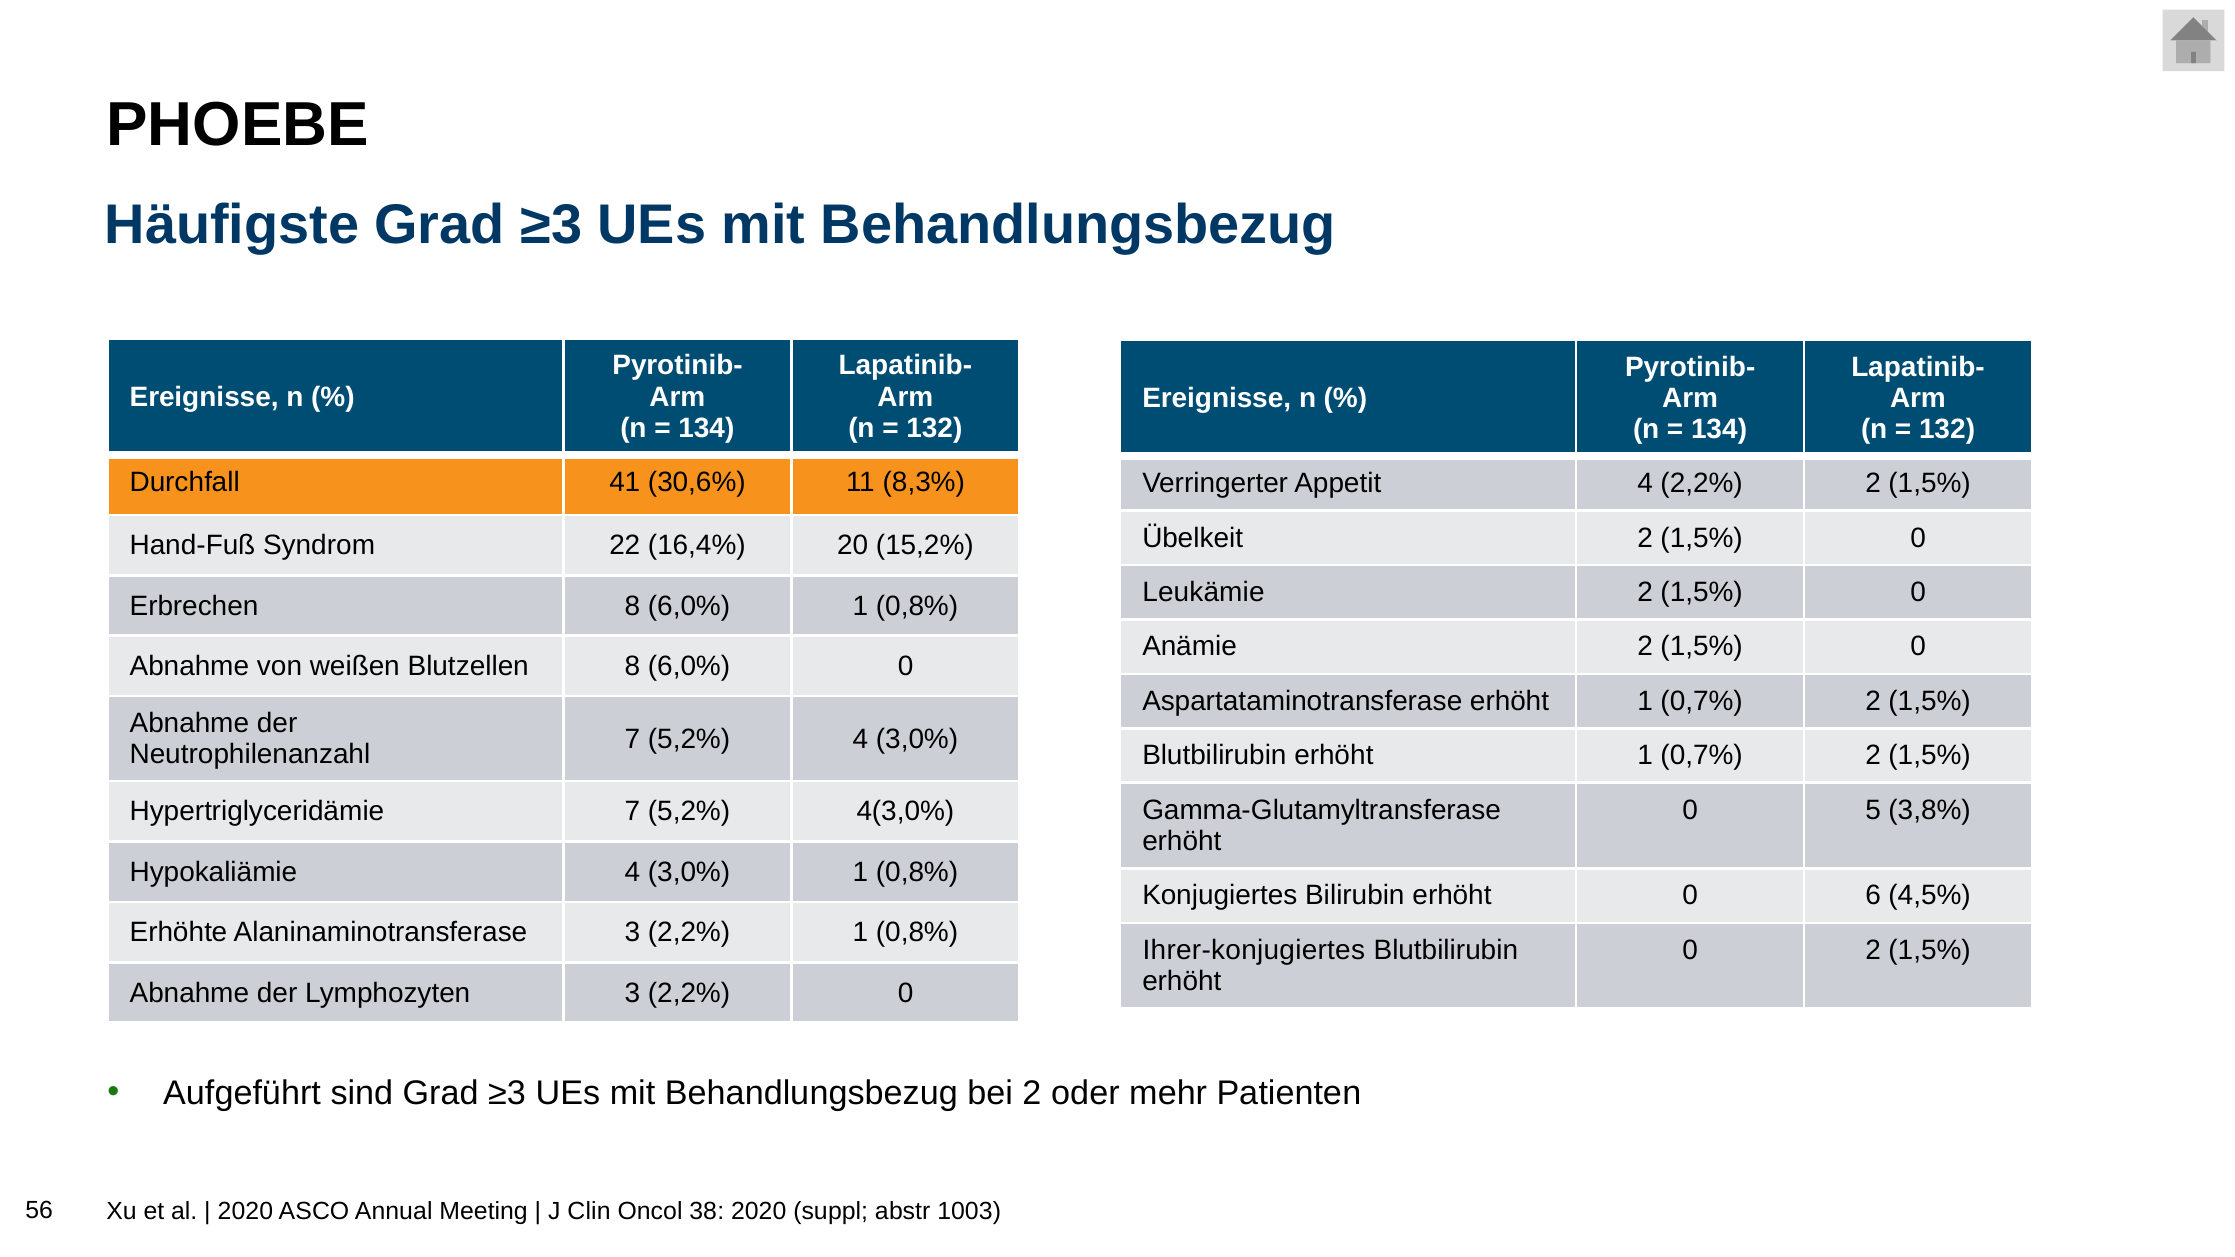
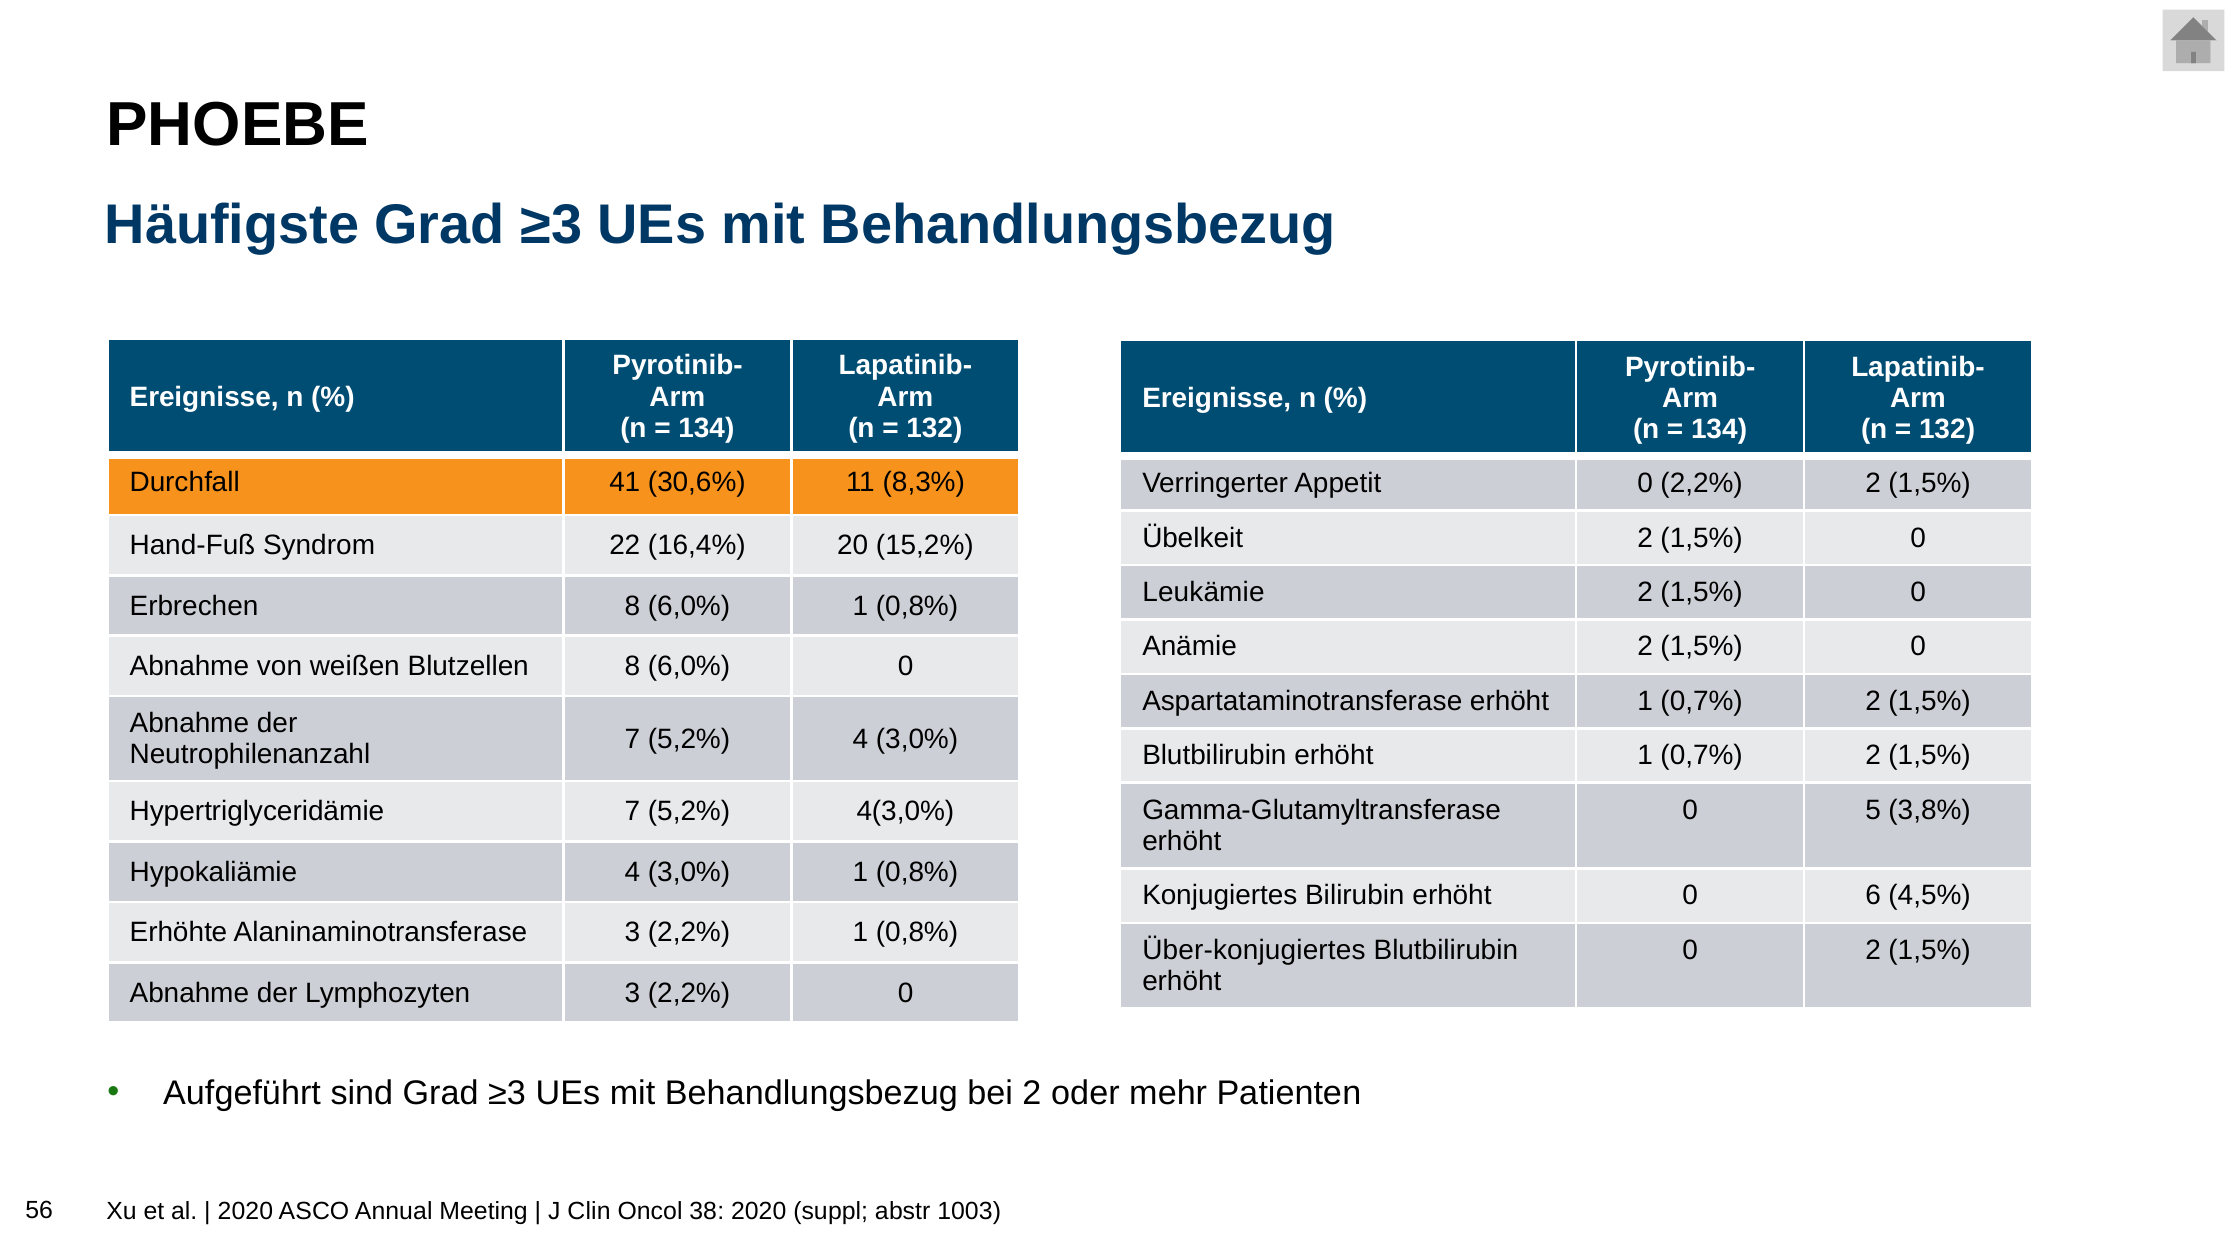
Appetit 4: 4 -> 0 (1645, 483)
Ihrer-konjugiertes: Ihrer-konjugiertes -> Über-konjugiertes (1254, 950)
